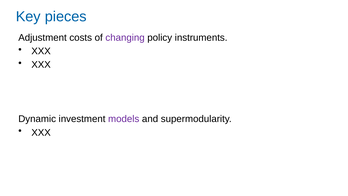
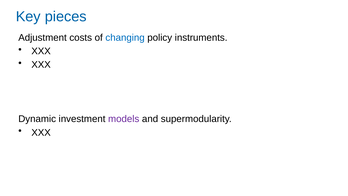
changing colour: purple -> blue (125, 38)
